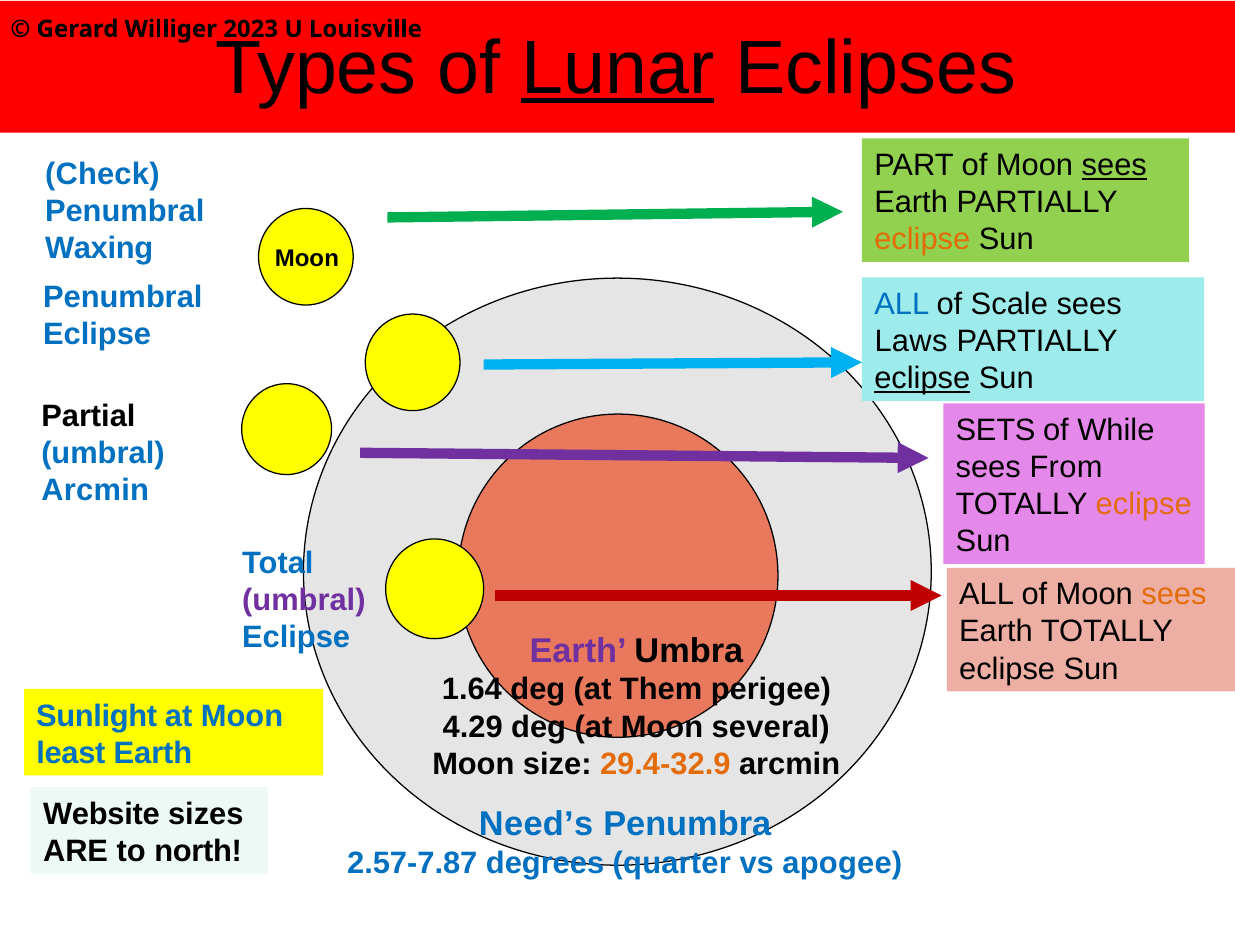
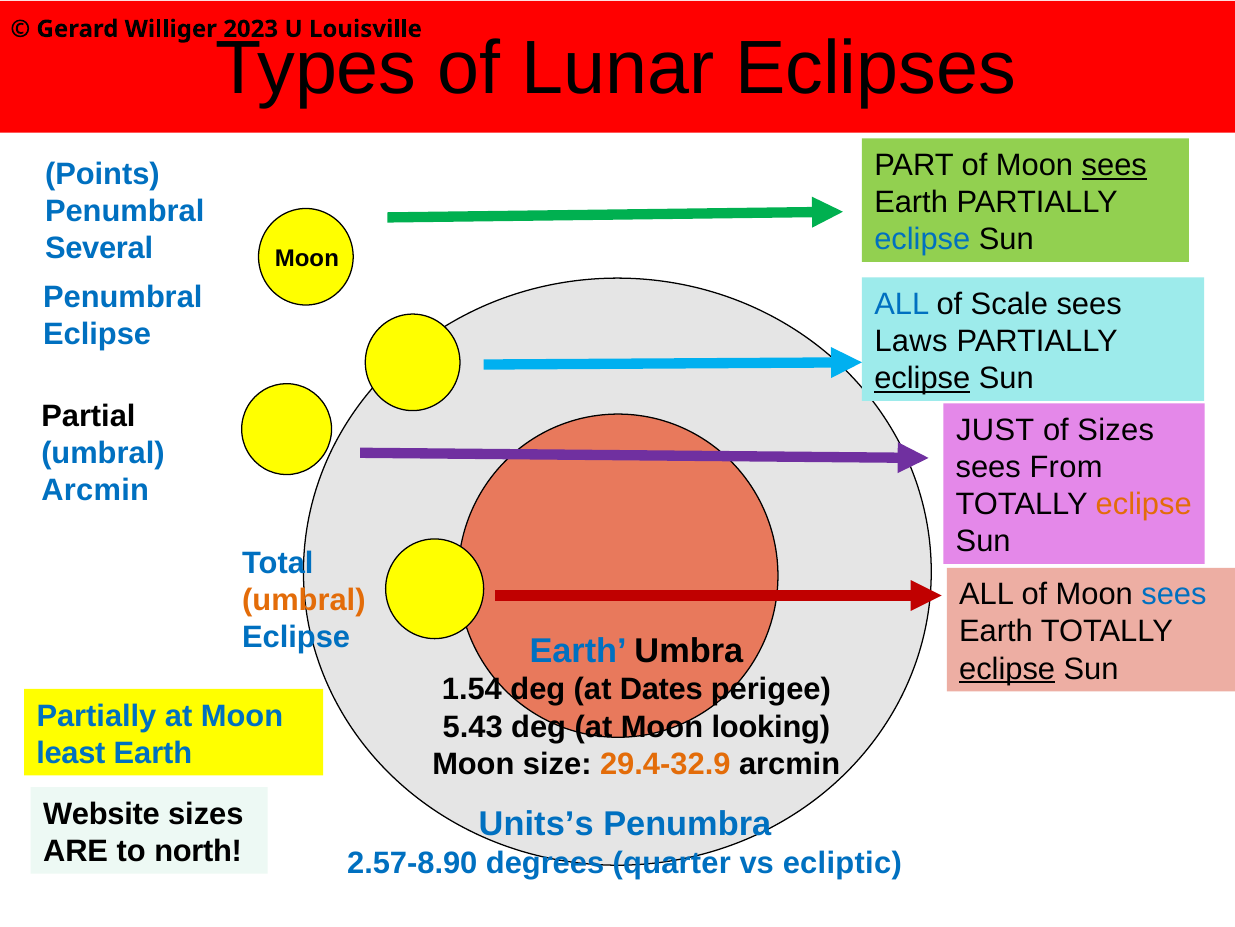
Lunar underline: present -> none (618, 68)
Check: Check -> Points (102, 174)
eclipse colour: orange -> blue (922, 239)
Waxing: Waxing -> Several (99, 248)
SETS: SETS -> JUST (995, 430)
of While: While -> Sizes (1116, 430)
sees colour: orange -> blue (1174, 594)
umbral colour: purple -> orange (304, 600)
Earth colour: purple -> blue (578, 650)
eclipse underline: none -> present (1007, 668)
1.64: 1.64 -> 1.54 (472, 689)
Them: Them -> Dates (661, 689)
Sunlight: Sunlight -> Partially (96, 715)
4.29: 4.29 -> 5.43 (473, 726)
several: several -> looking (771, 726)
Need’s: Need’s -> Units’s (536, 824)
2.57-7.87: 2.57-7.87 -> 2.57-8.90 (412, 863)
apogee: apogee -> ecliptic (842, 863)
